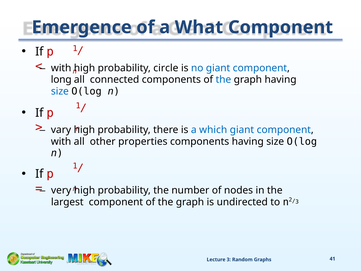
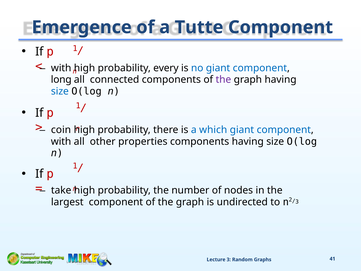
What: What -> Tutte (199, 27)
circle: circle -> every (166, 68)
the colour: blue -> purple (223, 80)
vary: vary -> coin (61, 130)
very: very -> take (61, 190)
